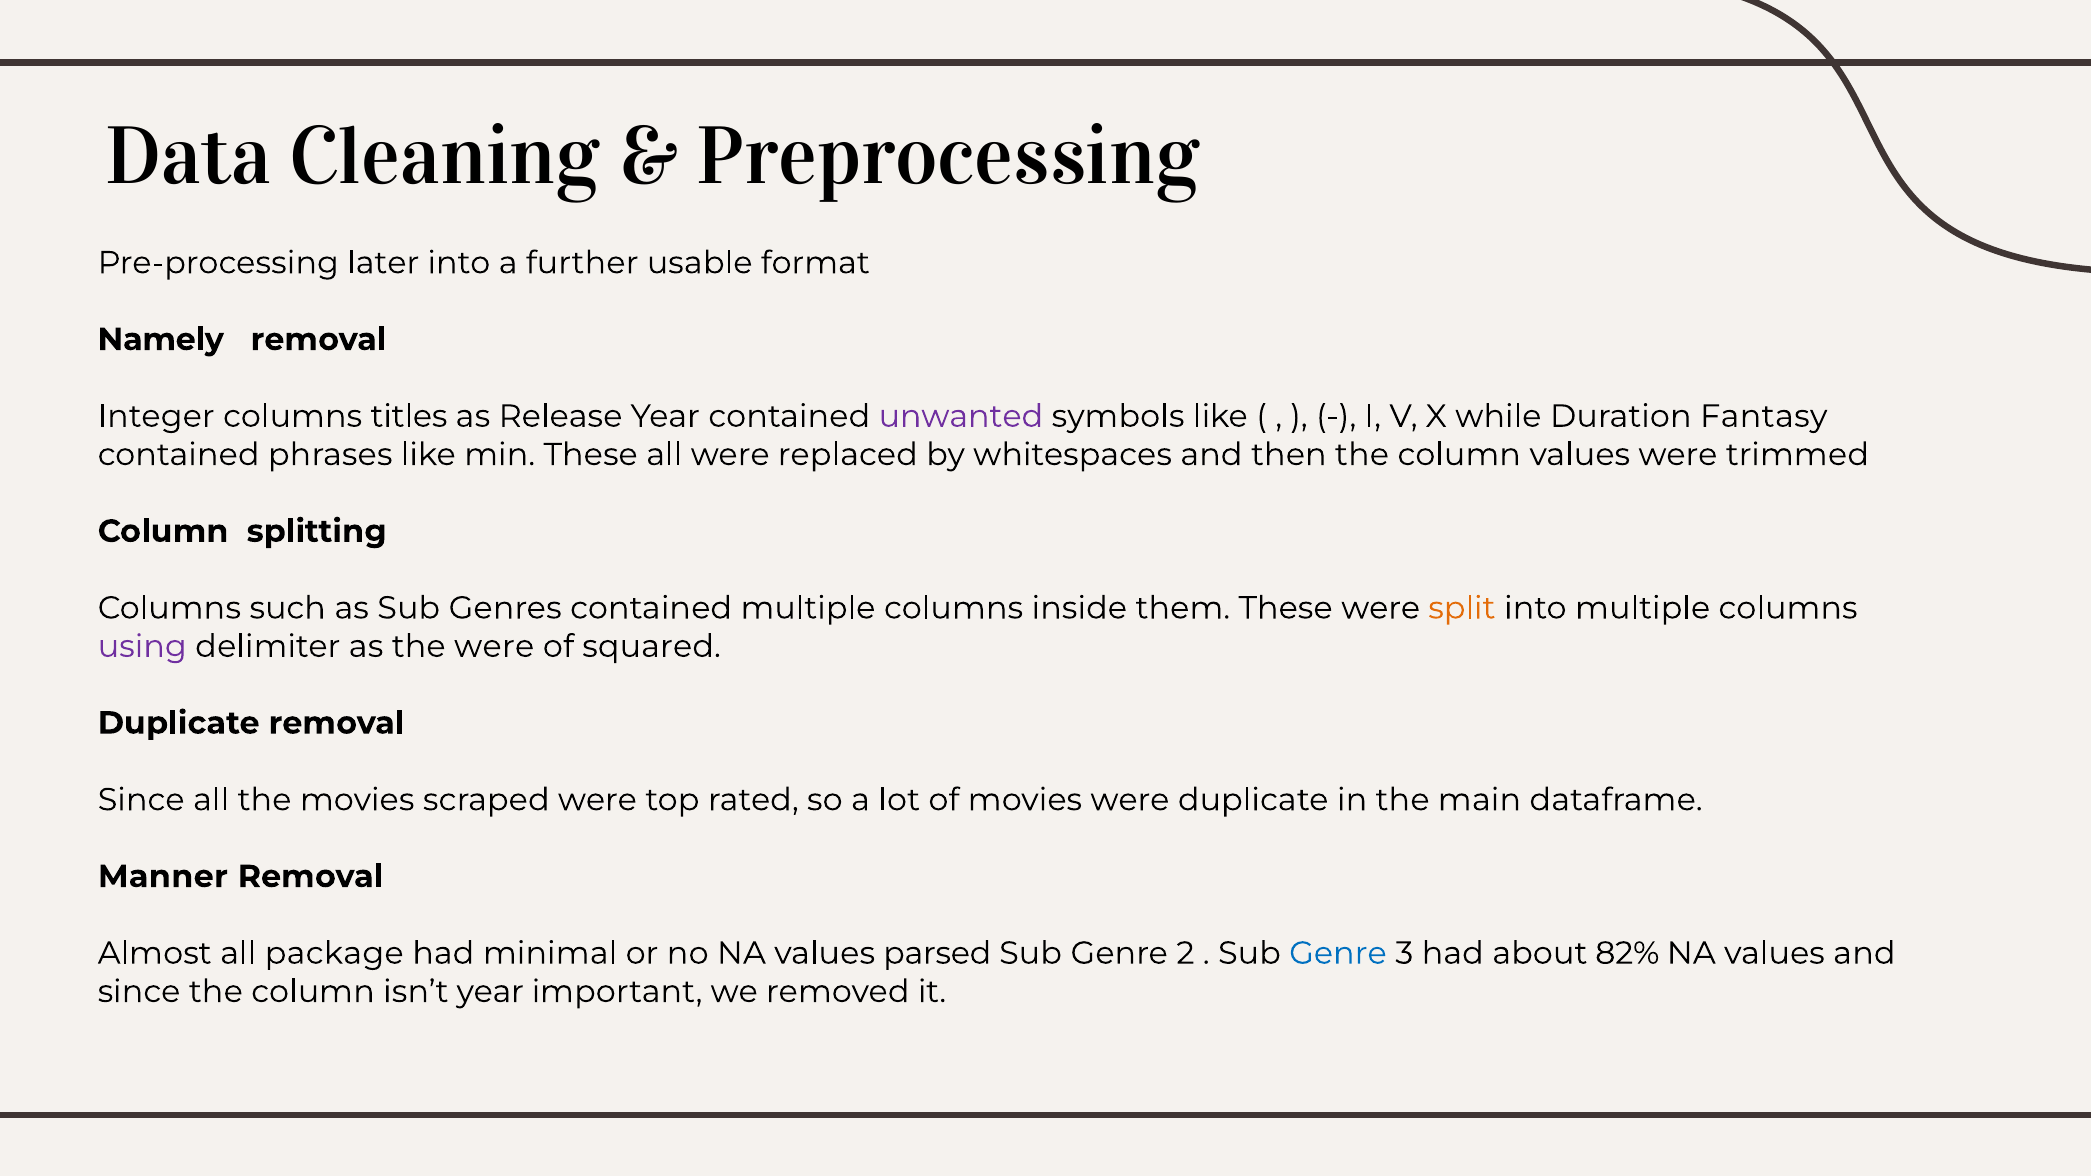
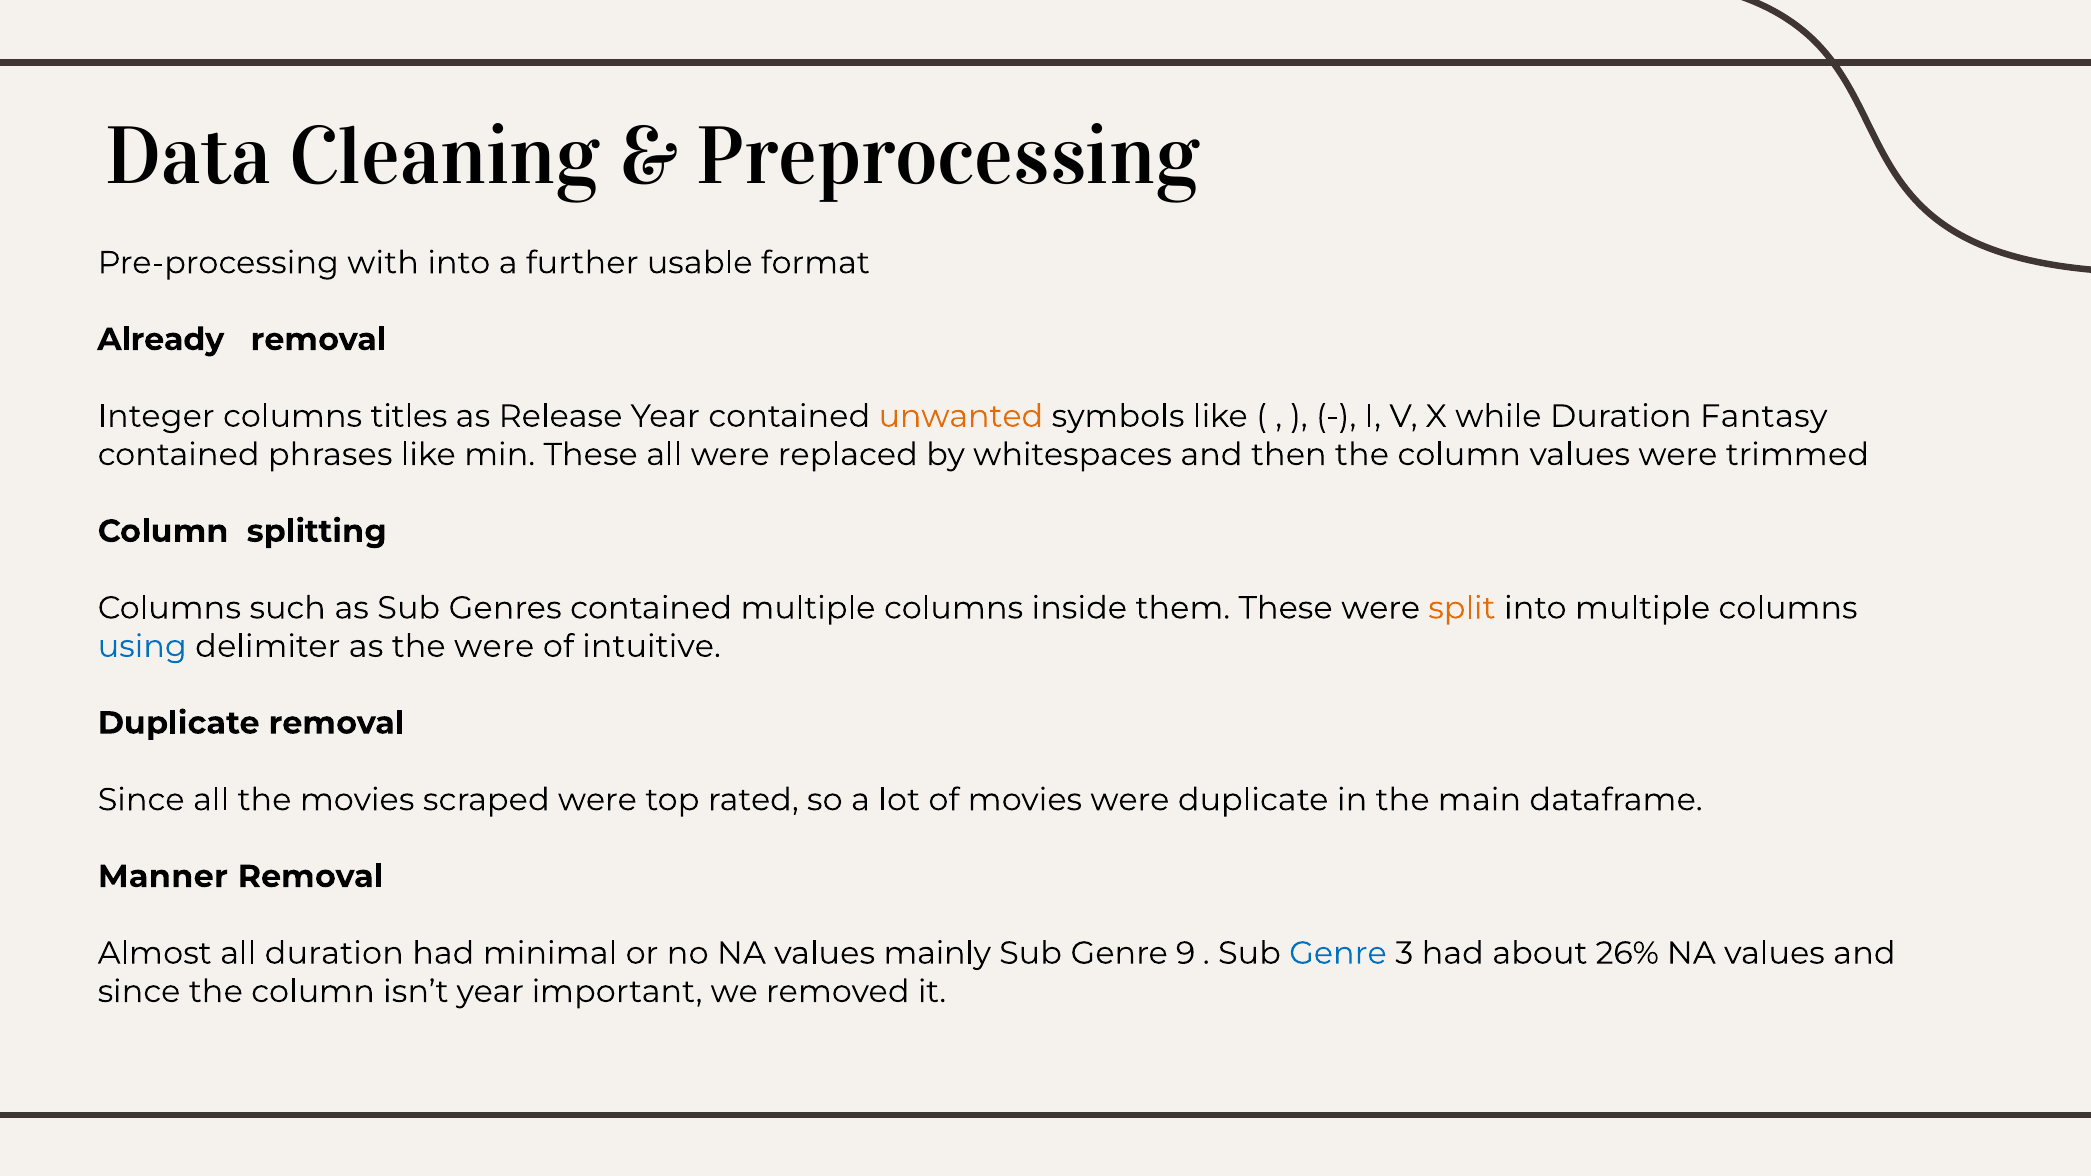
later: later -> with (383, 263)
Namely: Namely -> Already (161, 340)
unwanted colour: purple -> orange (961, 416)
using colour: purple -> blue (142, 646)
squared: squared -> intuitive (652, 646)
all package: package -> duration (334, 953)
parsed: parsed -> mainly (937, 953)
2: 2 -> 9 (1185, 953)
82%: 82% -> 26% (1627, 953)
